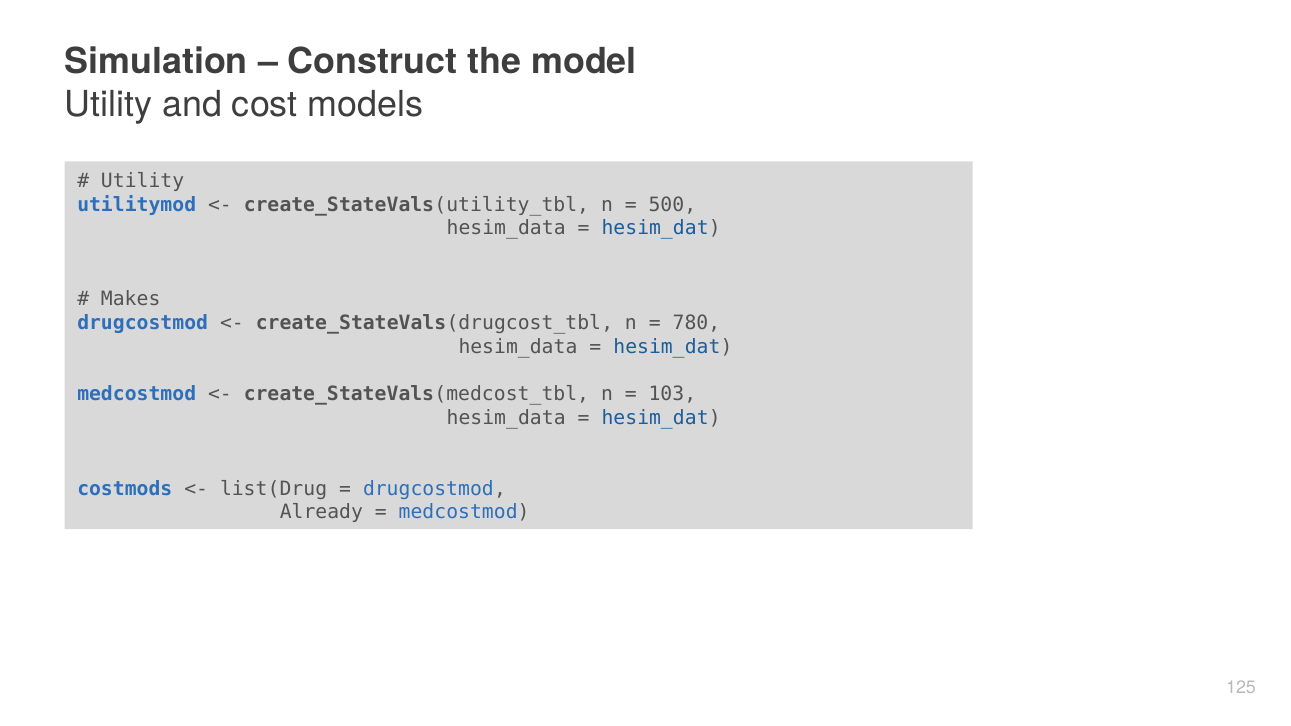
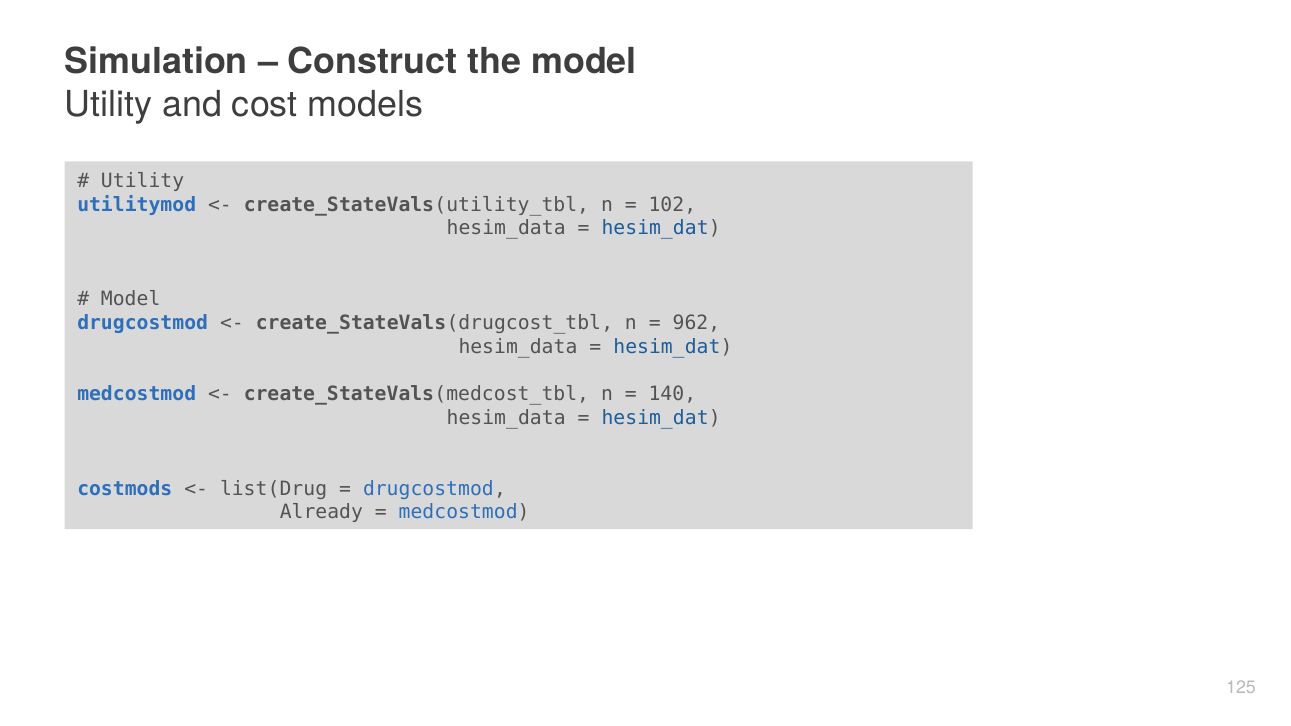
500: 500 -> 102 (672, 205)
Makes: Makes -> Model (131, 299)
780: 780 -> 962 (696, 323)
103: 103 -> 140 (672, 394)
